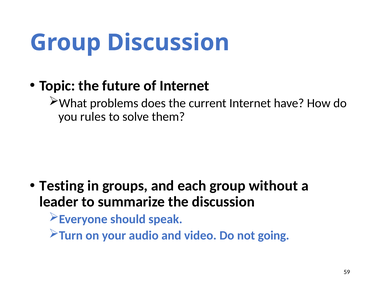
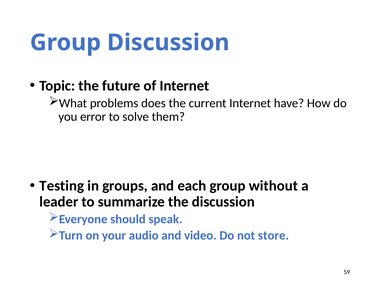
rules: rules -> error (93, 117)
going: going -> store (273, 235)
